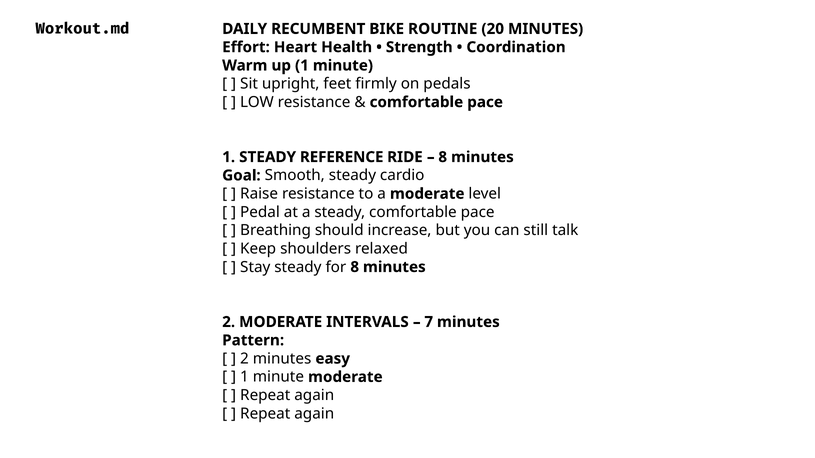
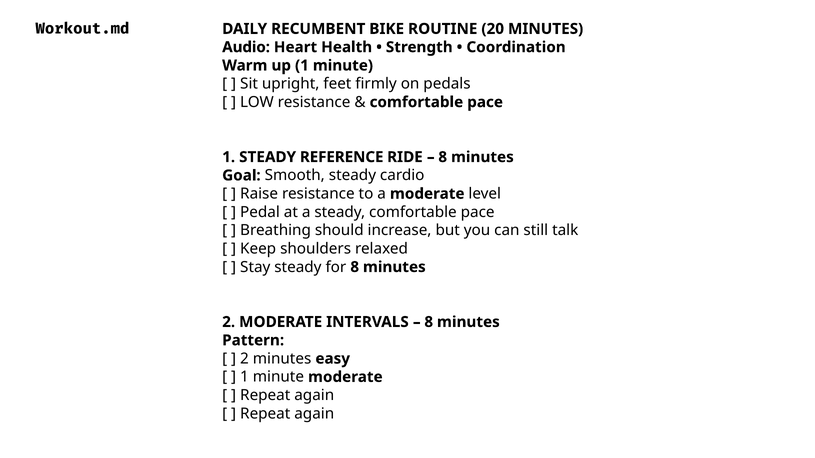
Effort: Effort -> Audio (246, 47)
7: 7 -> 8 (429, 322)
